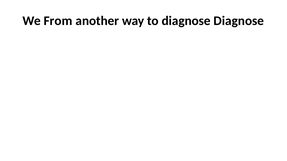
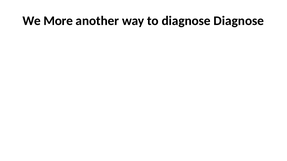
From: From -> More (58, 21)
